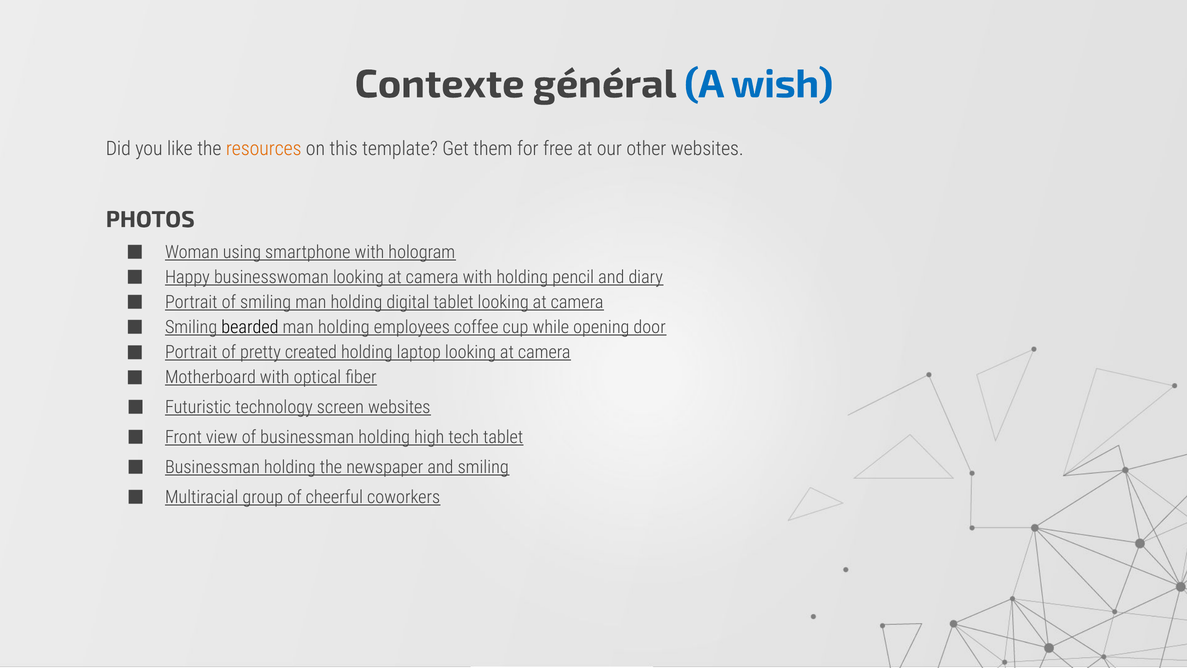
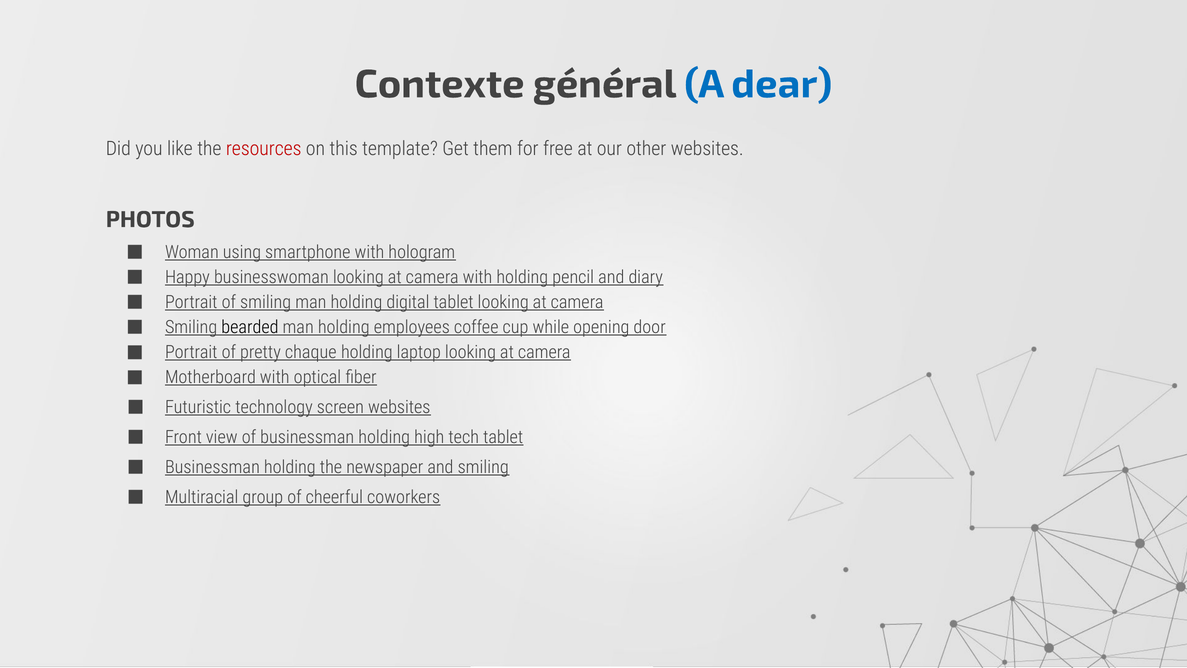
wish: wish -> dear (782, 84)
resources colour: orange -> red (264, 149)
created: created -> chaque (311, 352)
